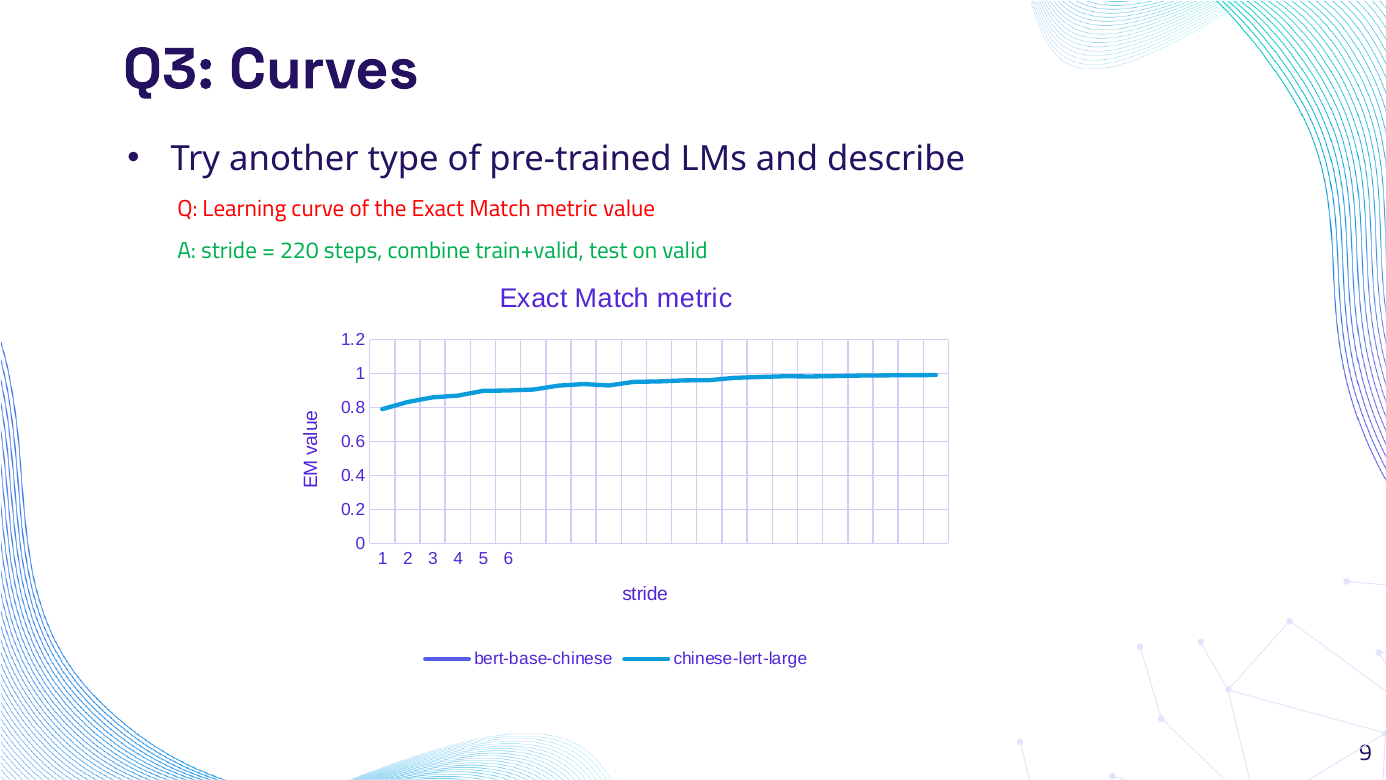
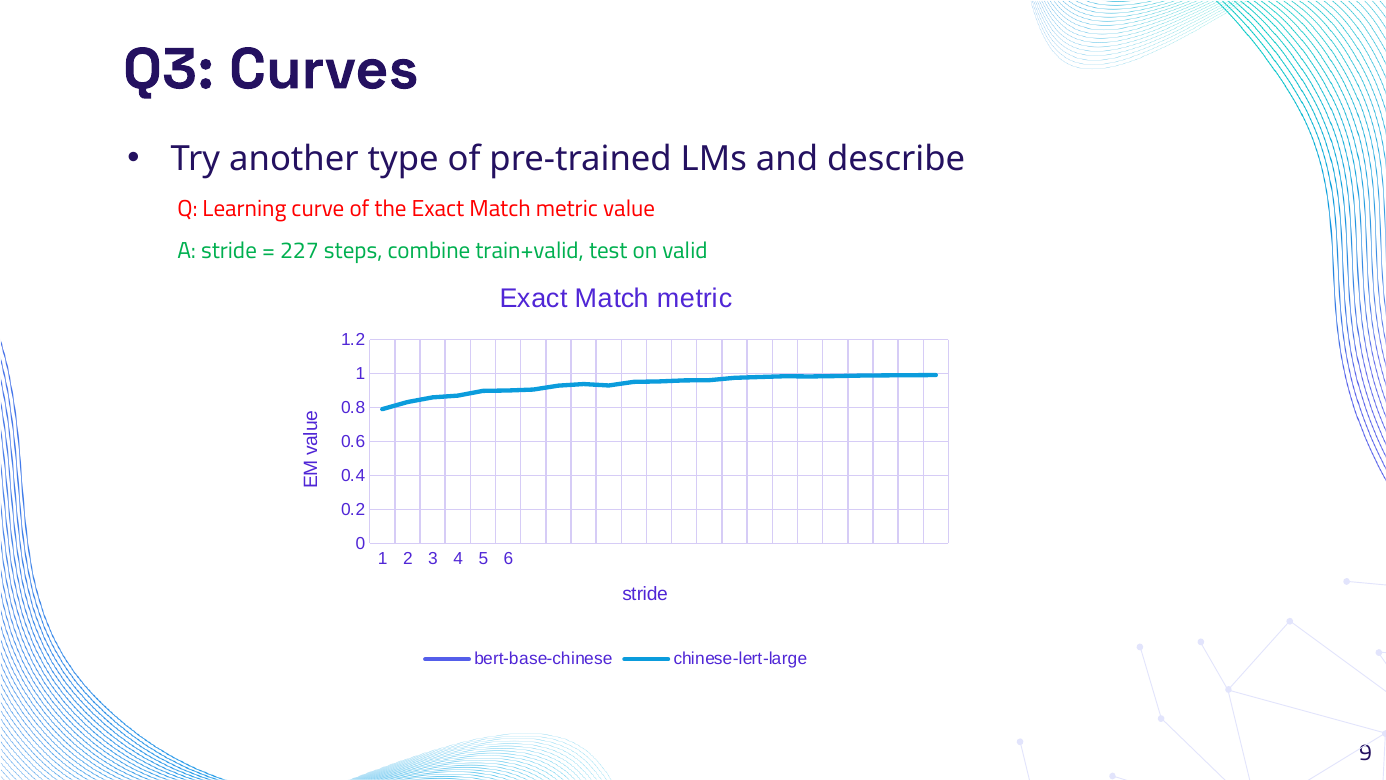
220: 220 -> 227 (299, 250)
